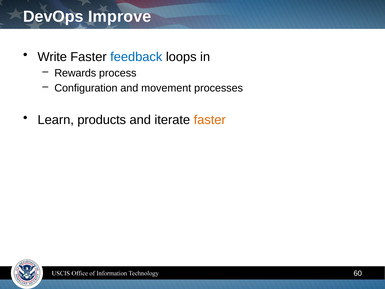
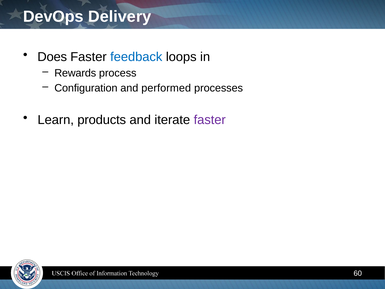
Improve: Improve -> Delivery (120, 17)
Write: Write -> Does (52, 57)
movement: movement -> performed (166, 88)
faster colour: orange -> purple (210, 120)
